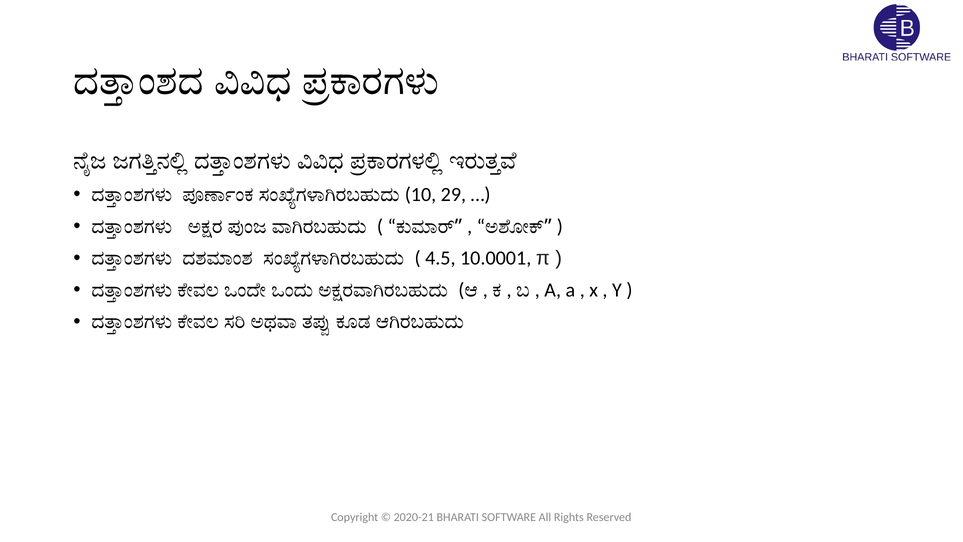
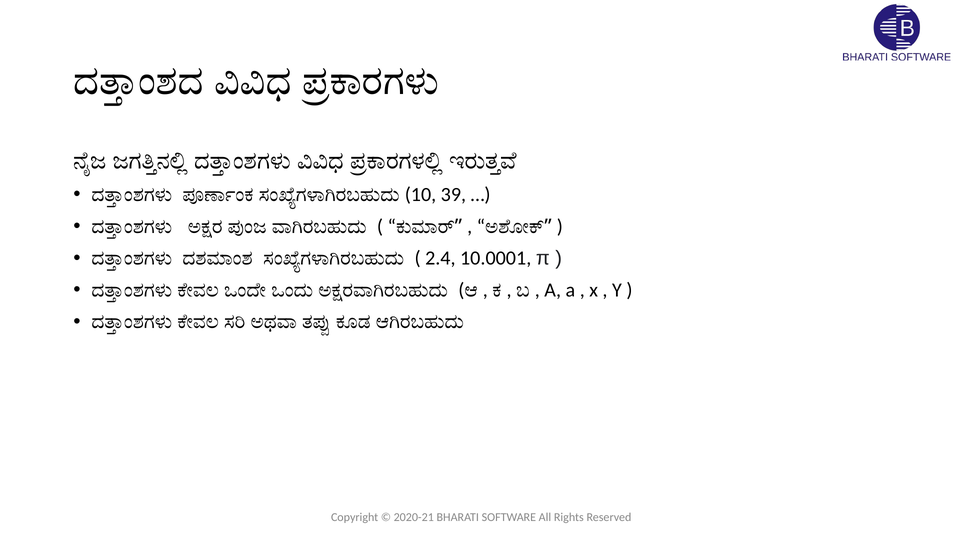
29: 29 -> 39 (453, 195)
4.5: 4.5 -> 2.4 (440, 258)
